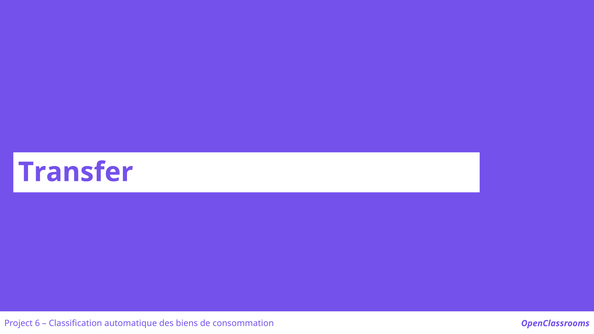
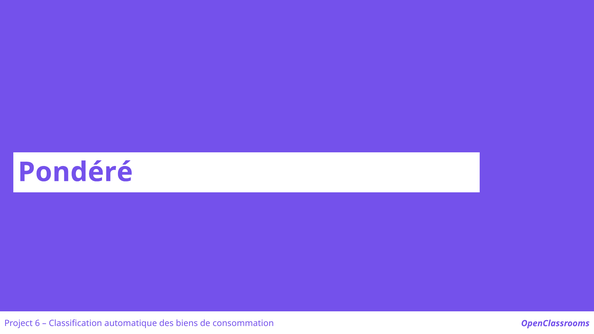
Transfer: Transfer -> Pondéré (75, 172)
